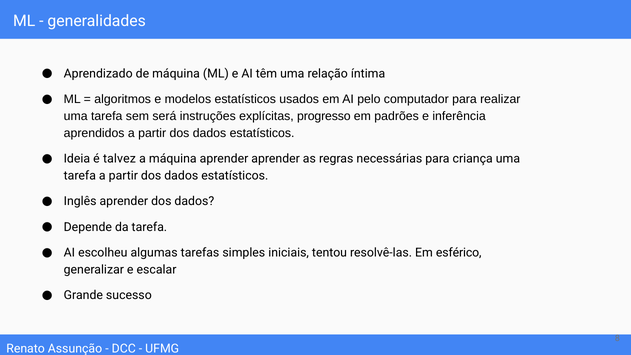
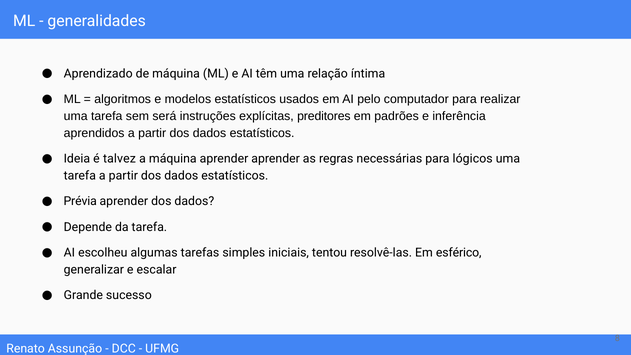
progresso: progresso -> preditores (324, 116)
criança: criança -> lógicos (473, 159)
Inglês: Inglês -> Prévia (80, 201)
